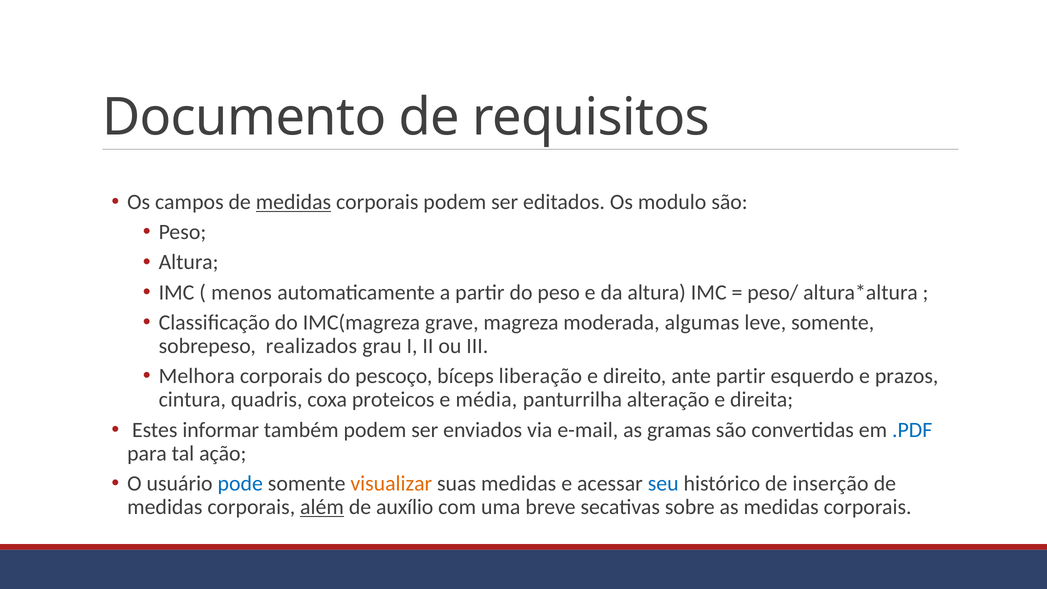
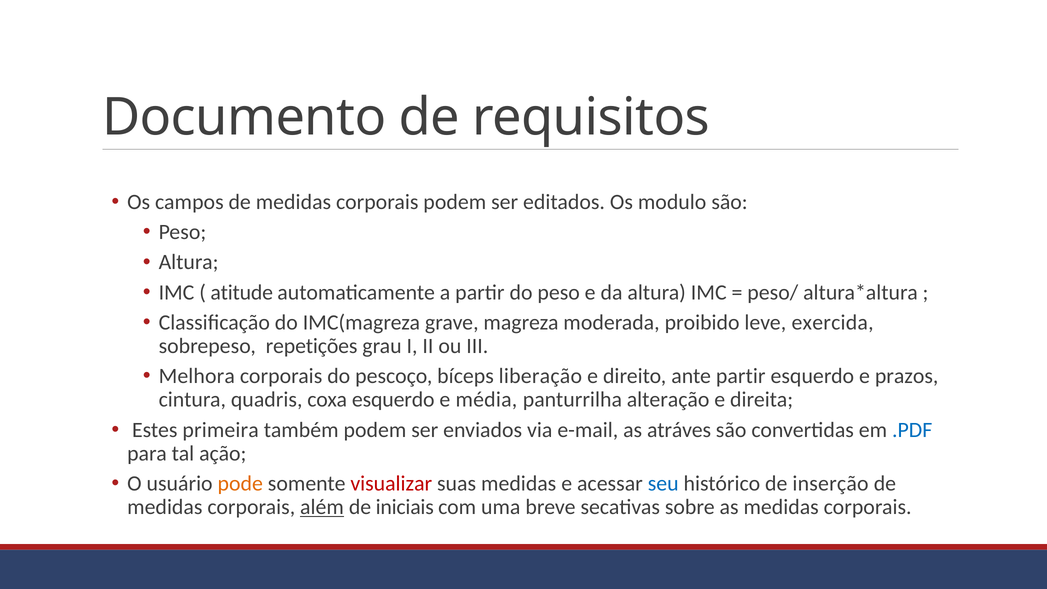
medidas underline: present -> none (293, 202)
menos: menos -> atitude (242, 292)
algumas: algumas -> proibido (702, 322)
leve somente: somente -> exercida (833, 322)
realizados: realizados -> repetições (312, 346)
coxa proteicos: proteicos -> esquerdo (393, 400)
informar: informar -> primeira (221, 430)
gramas: gramas -> atráves (679, 430)
pode colour: blue -> orange (240, 483)
visualizar colour: orange -> red (391, 483)
auxílio: auxílio -> iniciais (405, 507)
